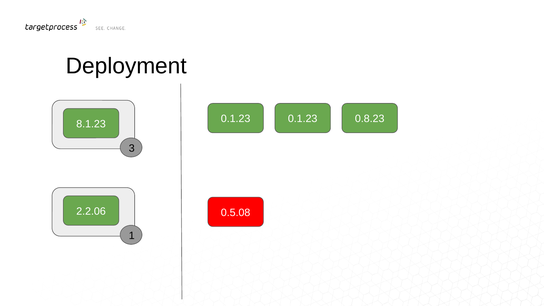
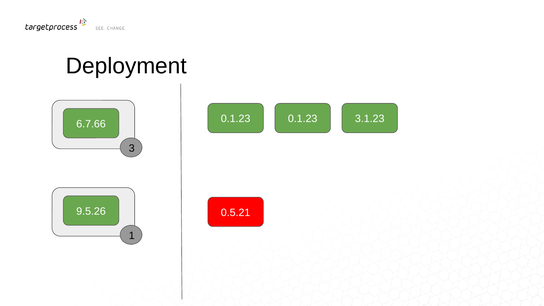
0.8.23: 0.8.23 -> 3.1.23 (370, 119)
8.1.23: 8.1.23 -> 6.7.66 (91, 124)
2.2.06: 2.2.06 -> 9.5.26 (91, 211)
0.5.08: 0.5.08 -> 0.5.21 (236, 213)
